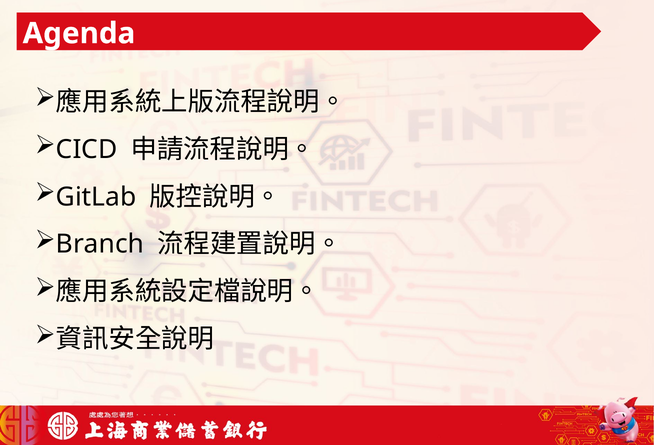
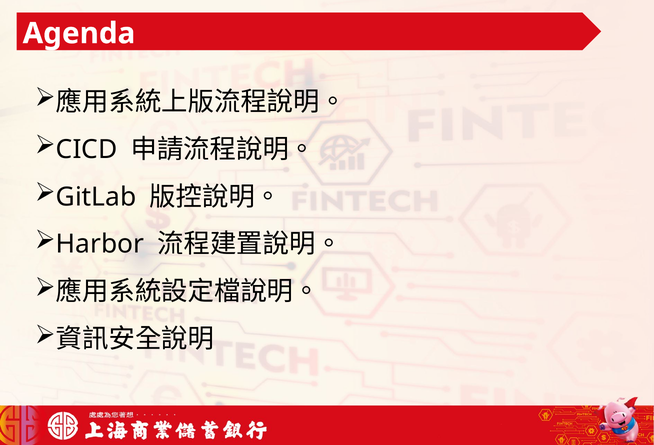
Branch: Branch -> Harbor (100, 244)
